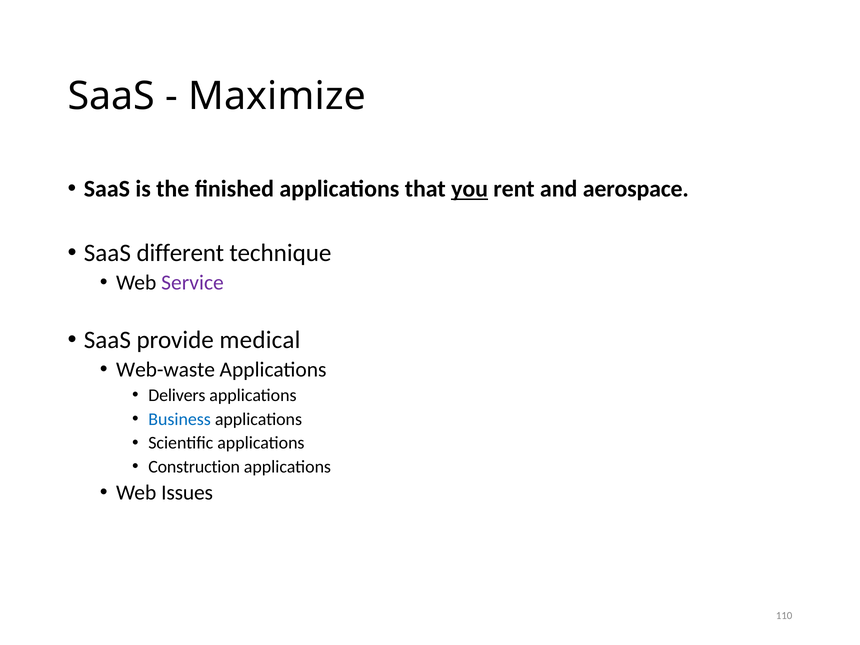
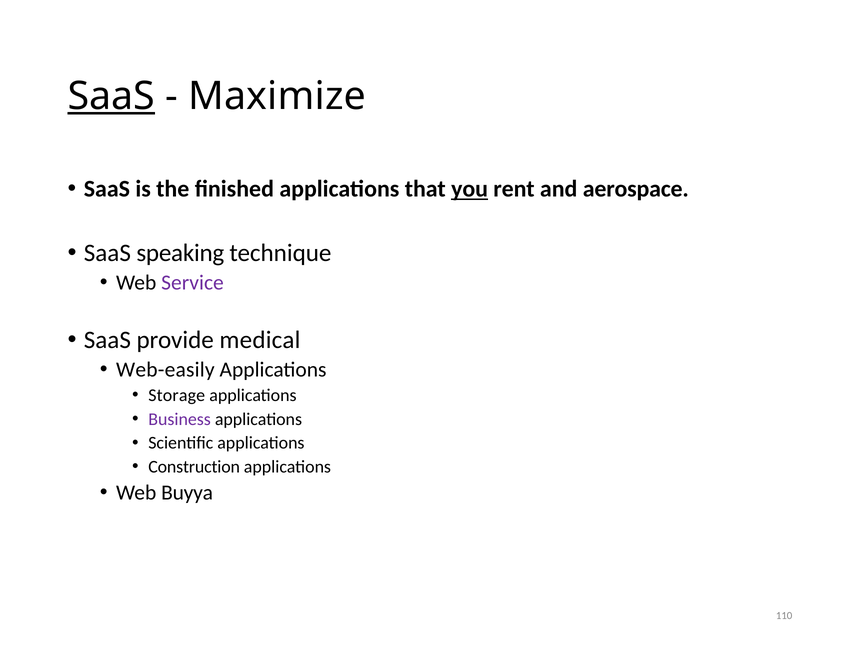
SaaS underline: none -> present (111, 96)
different: different -> speaking (180, 253)
Web-waste: Web-waste -> Web-easily (165, 370)
Delivers: Delivers -> Storage (177, 395)
Business colour: blue -> purple (180, 419)
Issues: Issues -> Buyya (187, 493)
